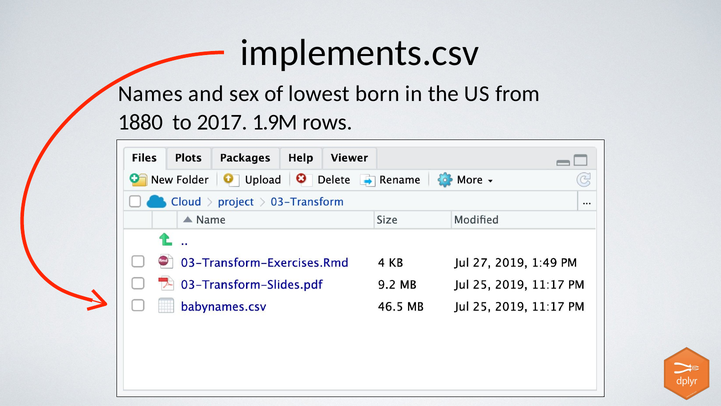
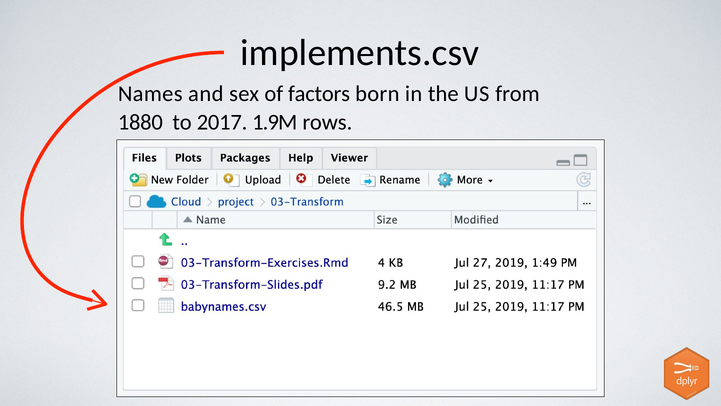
lowest: lowest -> factors (319, 94)
